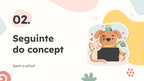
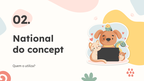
Seguinte: Seguinte -> National (33, 39)
